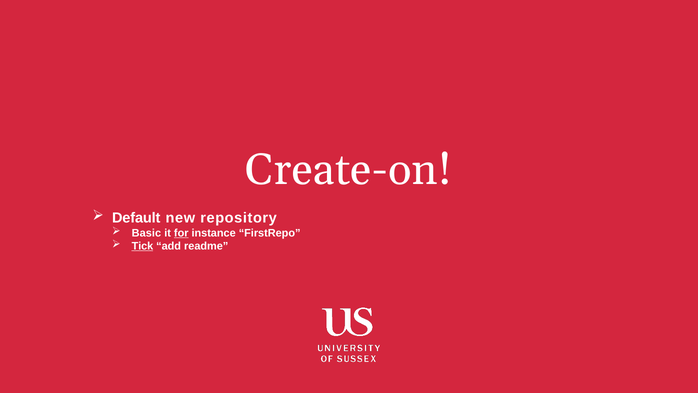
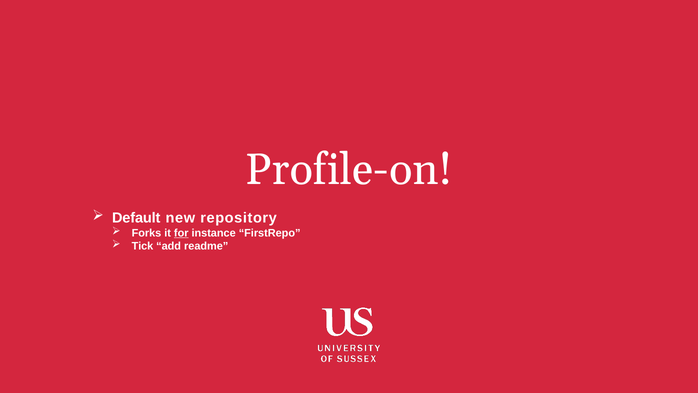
Create-on: Create-on -> Profile-on (349, 170)
Basic: Basic -> Forks (146, 233)
Tick underline: present -> none (142, 246)
